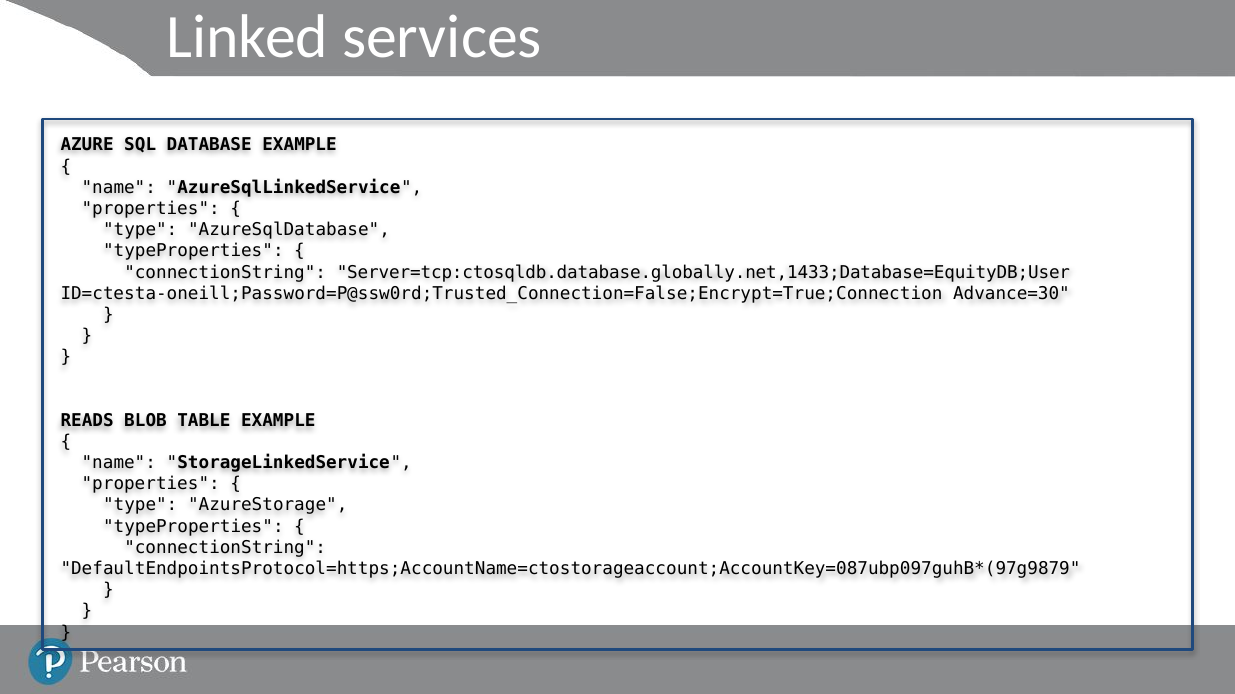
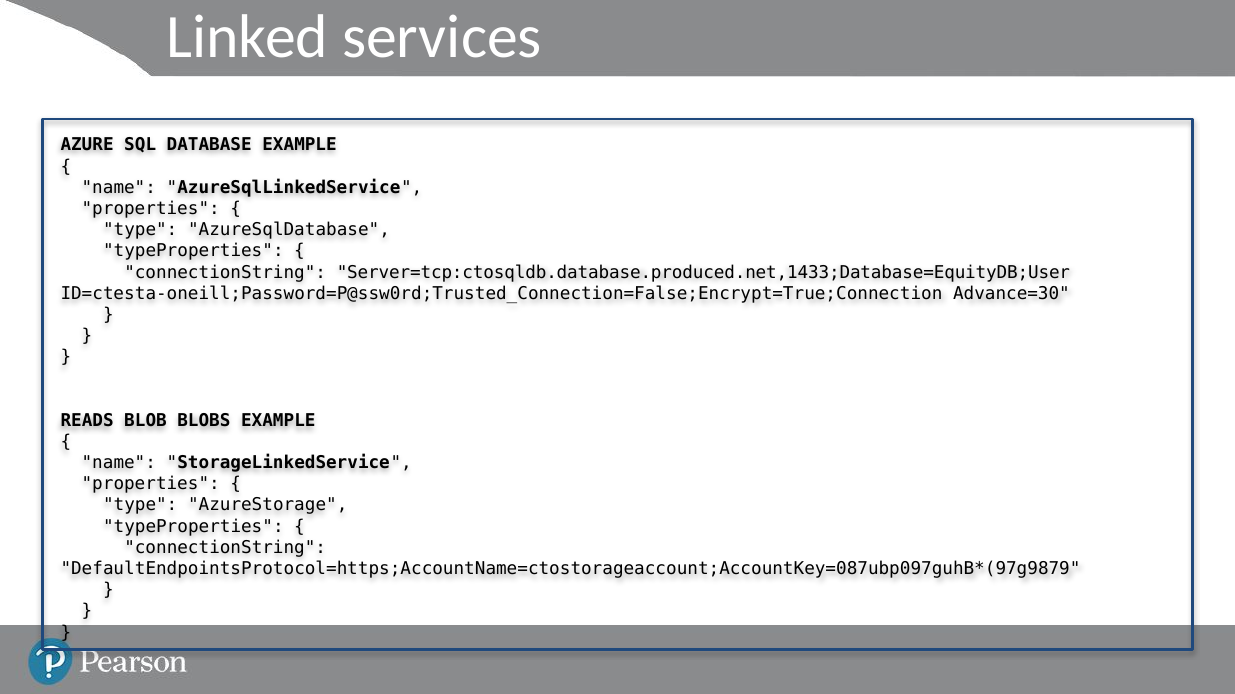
Server=tcp:ctosqldb.database.globally.net,1433;Database=EquityDB;User: Server=tcp:ctosqldb.database.globally.net,1433;Database=EquityDB;User -> Server=tcp:ctosqldb.database.produced.net,1433;Database=EquityDB;User (703, 272)
TABLE: TABLE -> BLOBS (204, 421)
